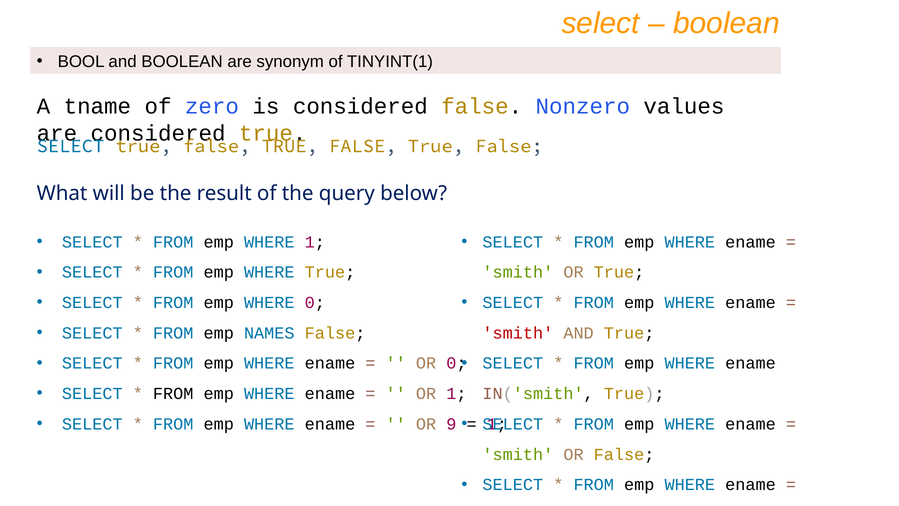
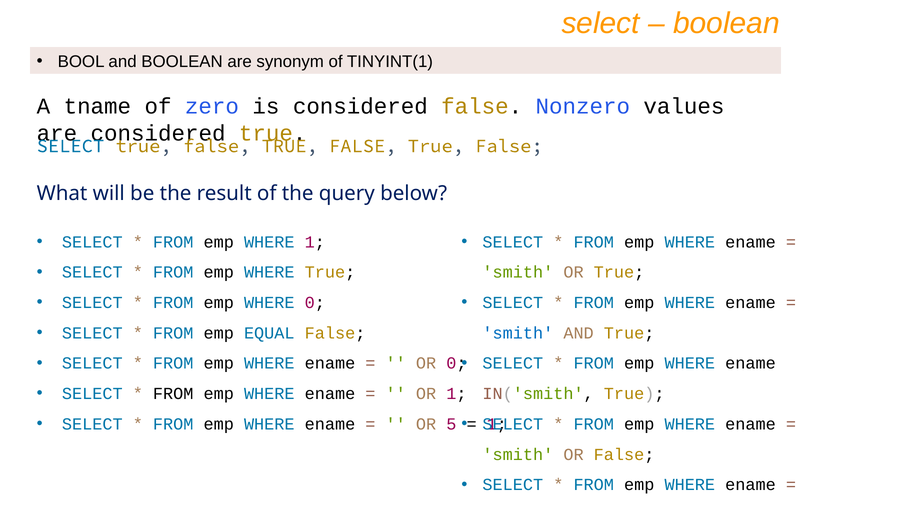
NAMES: NAMES -> EQUAL (269, 333)
smith colour: red -> blue (518, 333)
9: 9 -> 5 (451, 424)
